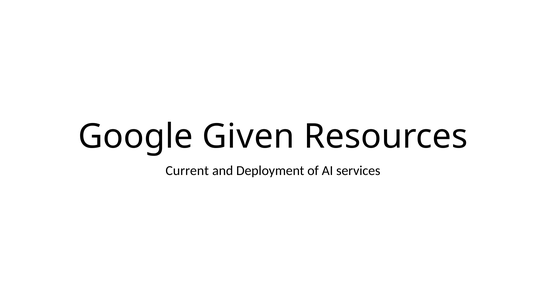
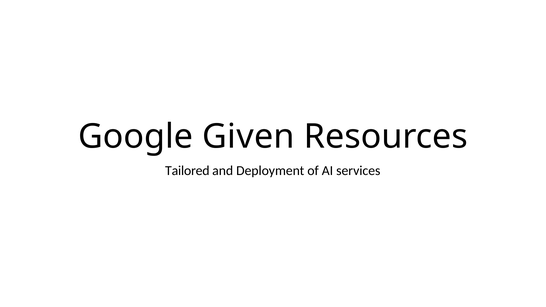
Current: Current -> Tailored (187, 171)
